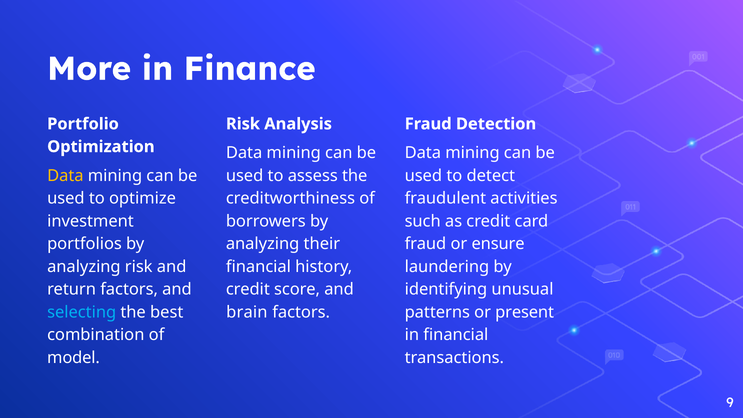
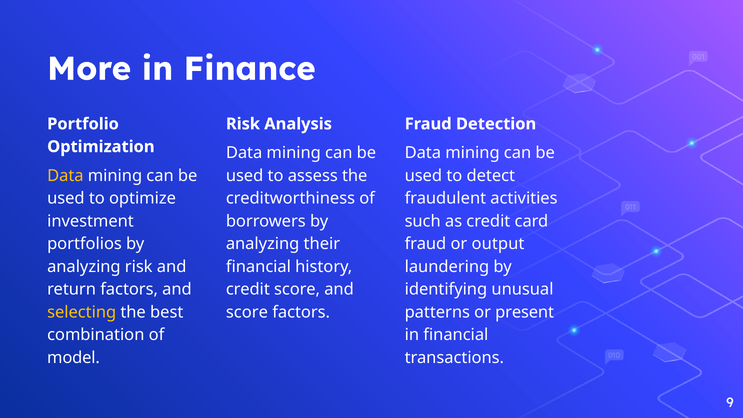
ensure: ensure -> output (498, 244)
selecting colour: light blue -> yellow (82, 312)
brain: brain -> score (247, 312)
